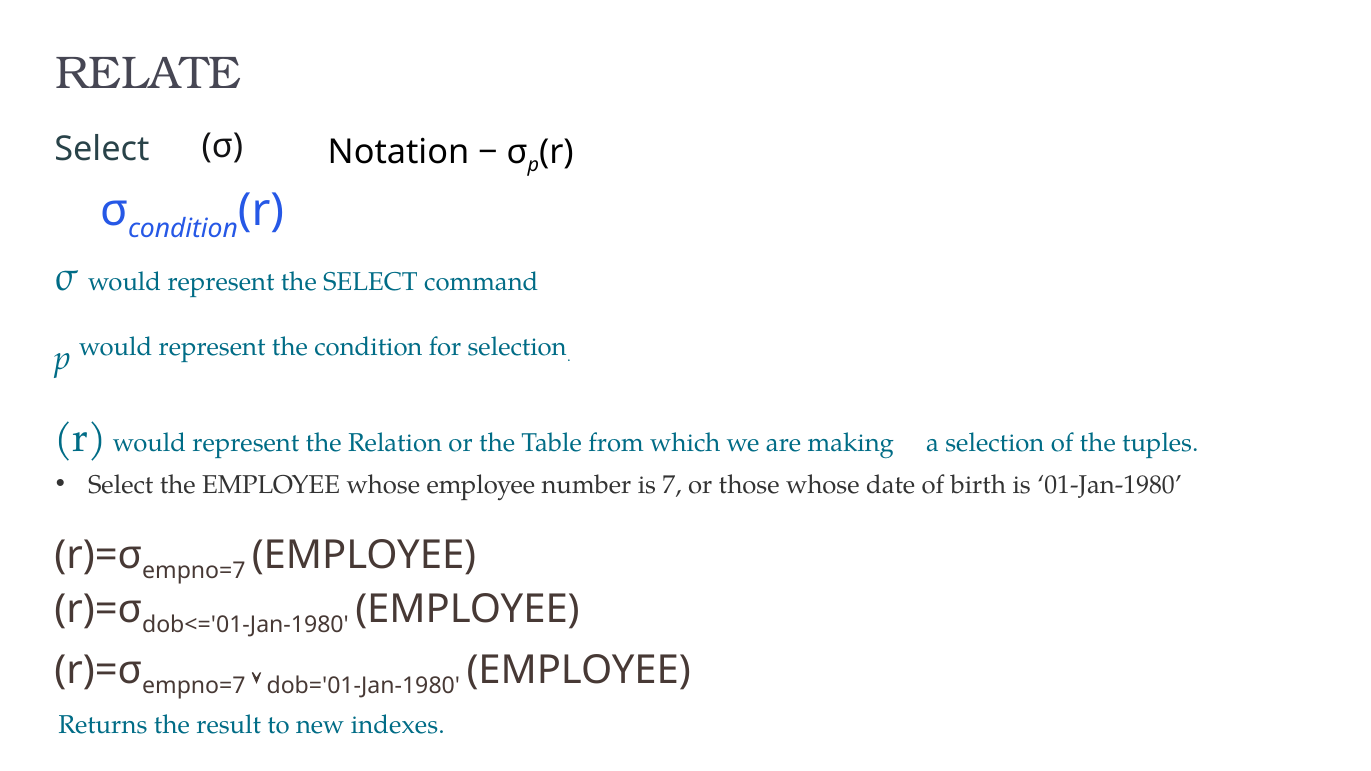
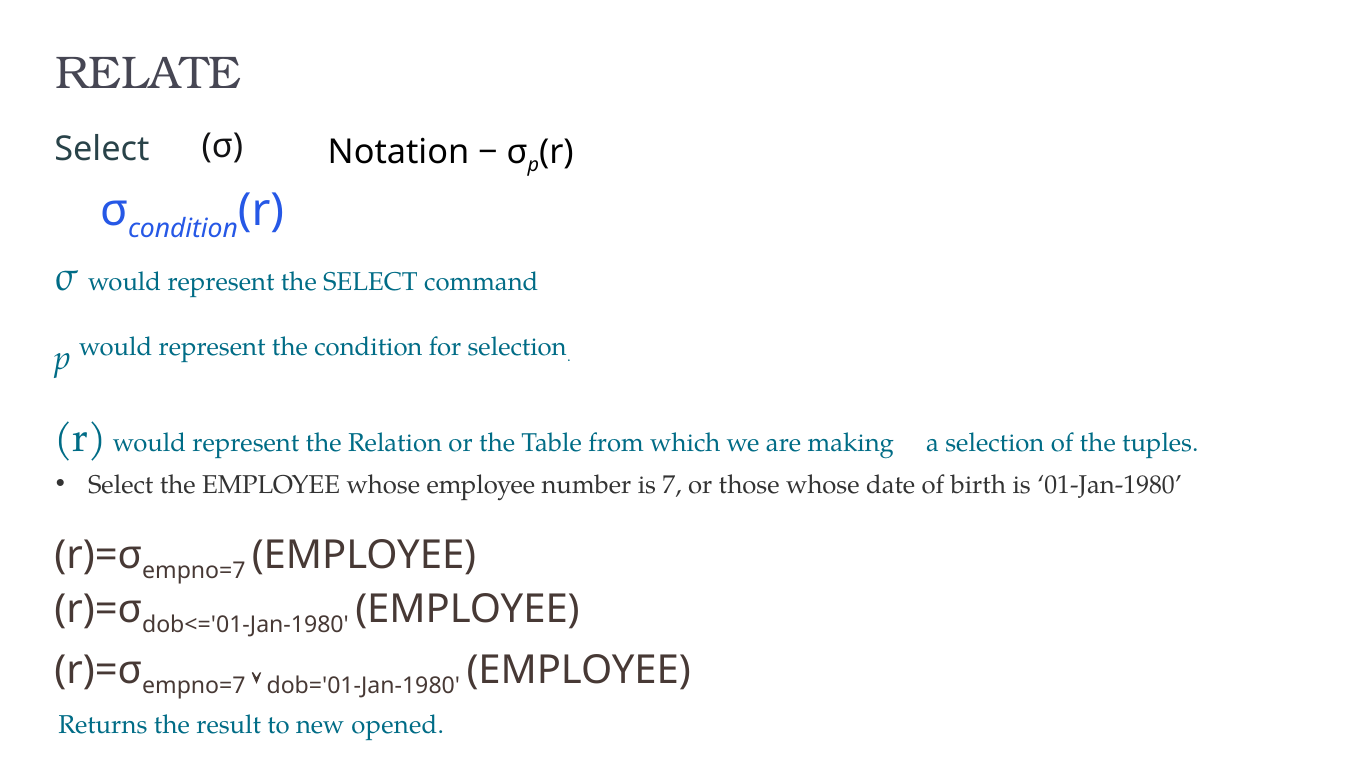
indexes: indexes -> opened (398, 725)
